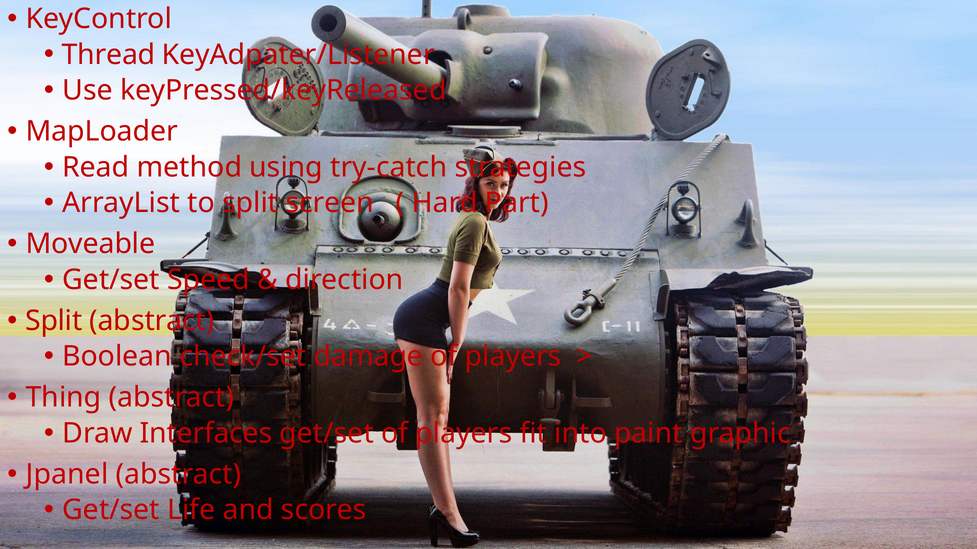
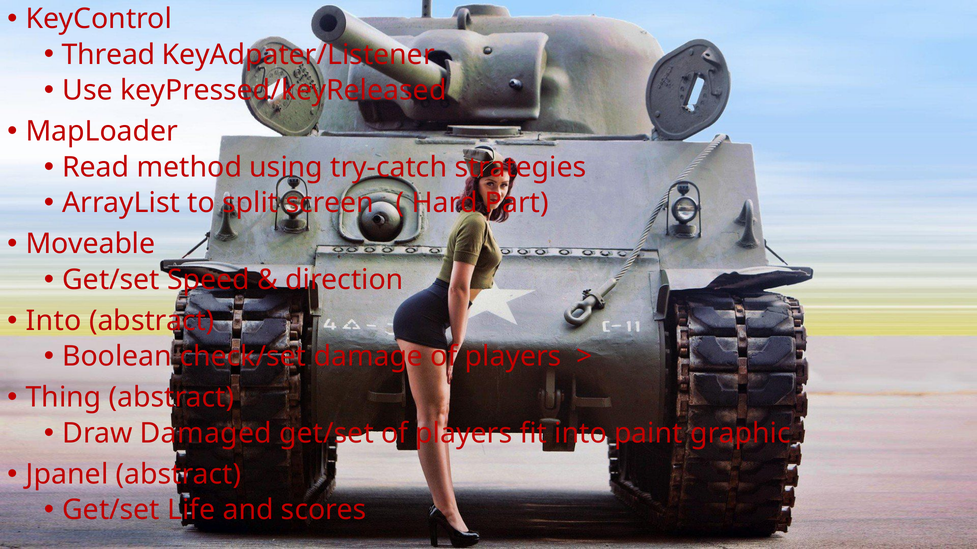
Split: Split -> Into (53, 321)
Interfaces: Interfaces -> Damaged (206, 434)
